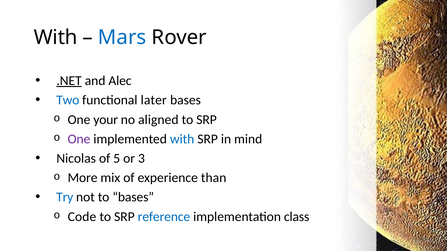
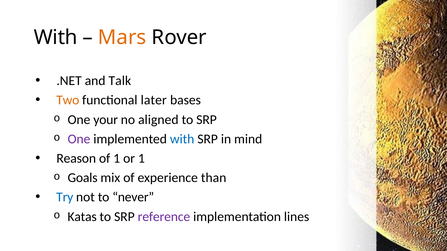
Mars colour: blue -> orange (122, 38)
.NET underline: present -> none (69, 81)
Alec: Alec -> Talk (120, 81)
Two colour: blue -> orange (68, 100)
Nicolas: Nicolas -> Reason (76, 159)
of 5: 5 -> 1 (117, 159)
or 3: 3 -> 1 (141, 159)
More: More -> Goals (83, 178)
to bases: bases -> never (133, 198)
Code: Code -> Katas (82, 217)
reference colour: blue -> purple (164, 217)
class: class -> lines (297, 217)
